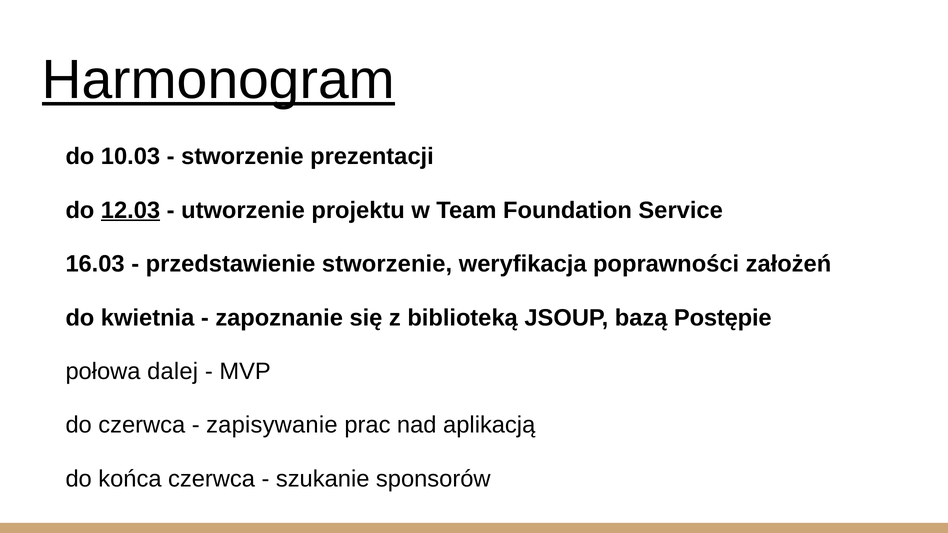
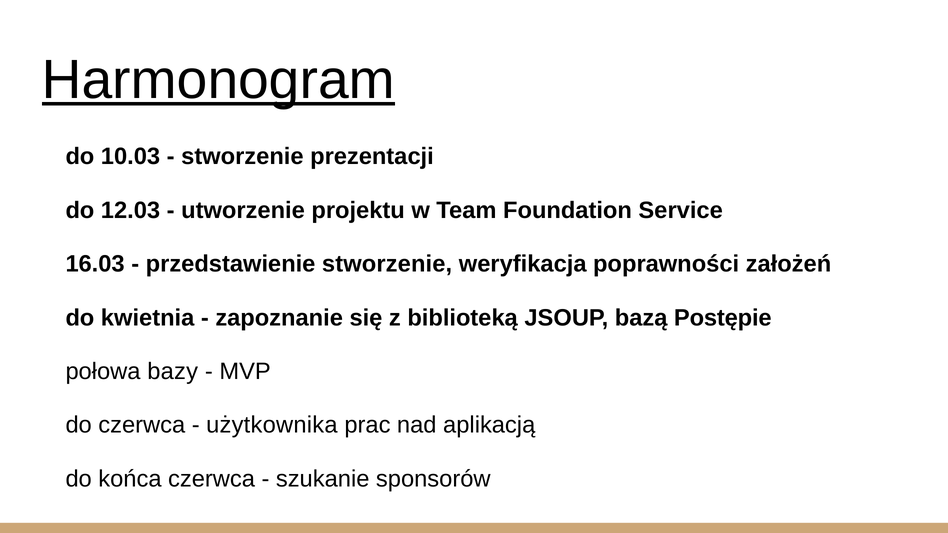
12.03 underline: present -> none (130, 210)
dalej: dalej -> bazy (173, 372)
zapisywanie: zapisywanie -> użytkownika (272, 425)
